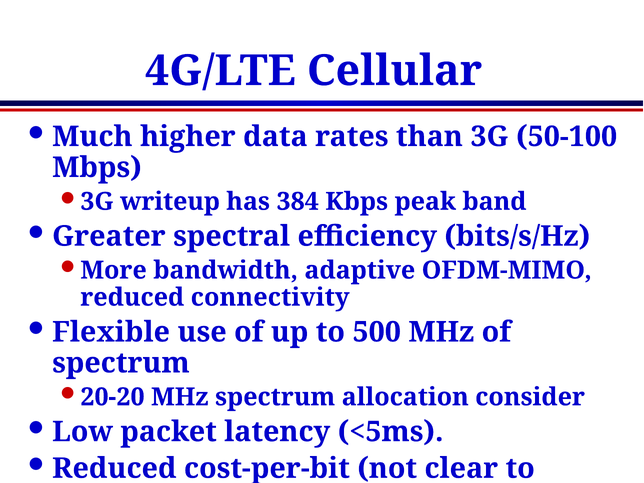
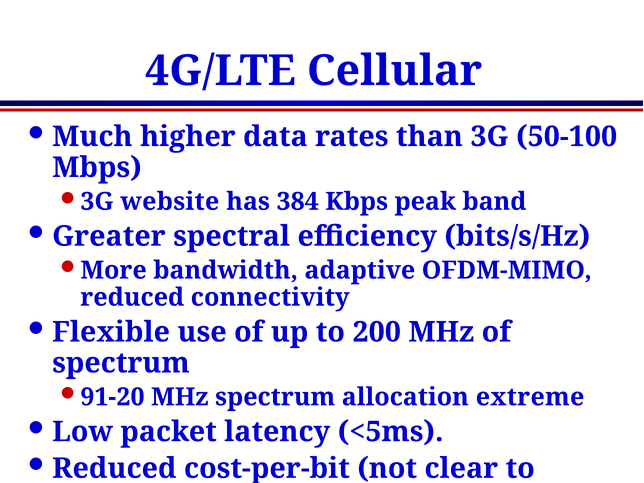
writeup: writeup -> website (170, 202)
500: 500 -> 200 (377, 332)
20-20: 20-20 -> 91-20 (112, 397)
consider: consider -> extreme (530, 397)
